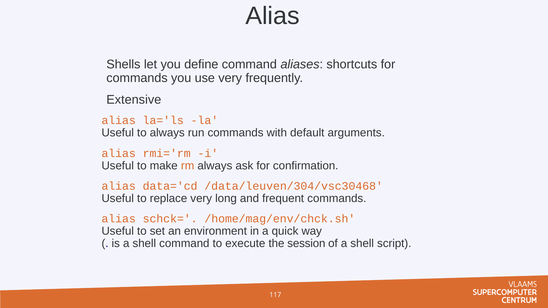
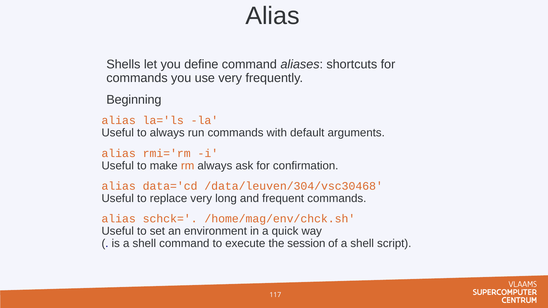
Extensive: Extensive -> Beginning (134, 100)
